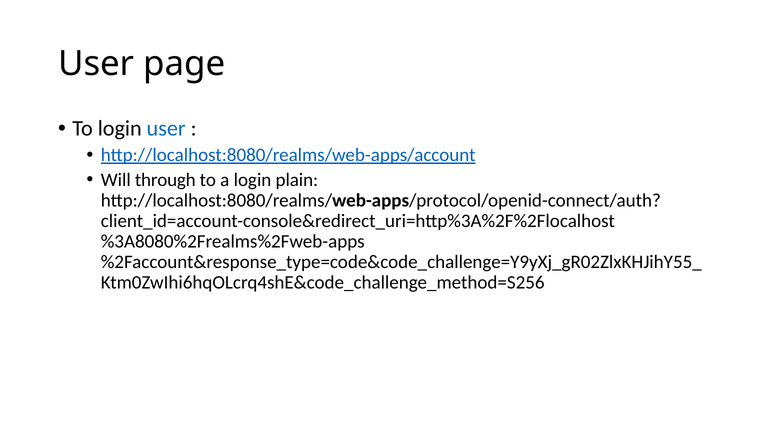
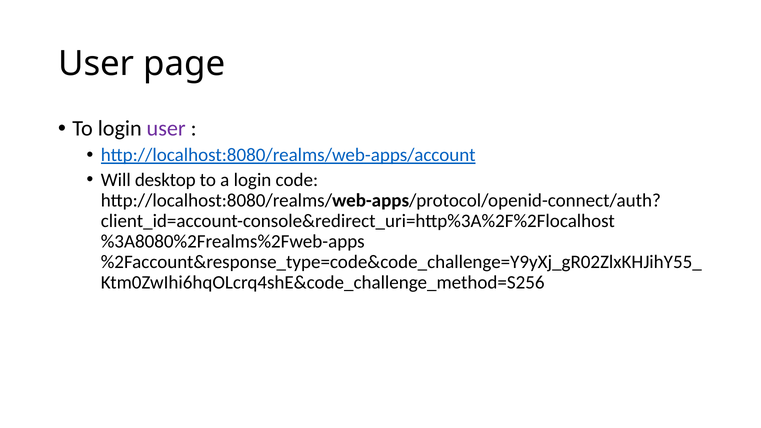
user colour: blue -> purple (166, 129)
through: through -> desktop (165, 180)
plain: plain -> code (297, 180)
